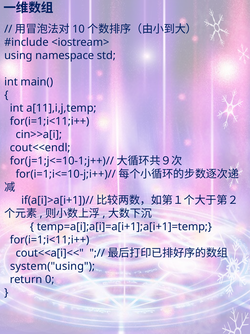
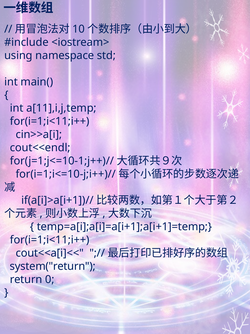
system("using: system("using -> system("return (53, 266)
